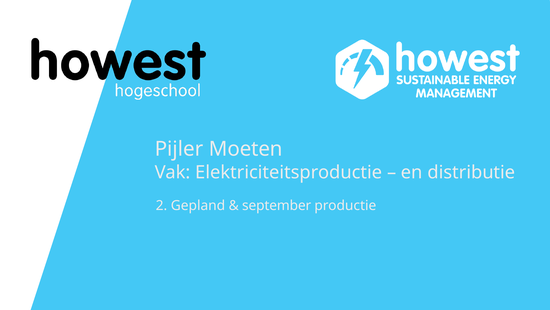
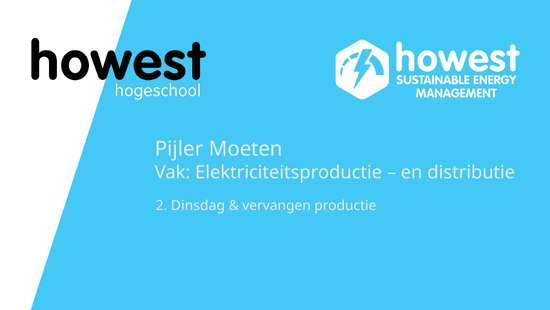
Gepland: Gepland -> Dinsdag (198, 205)
september: september -> vervangen (277, 205)
